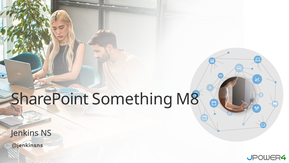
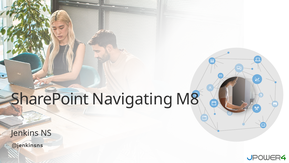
Something: Something -> Navigating (132, 99)
